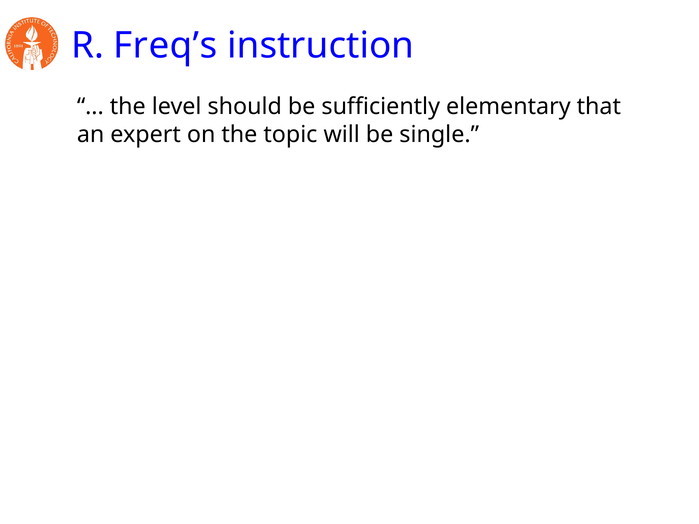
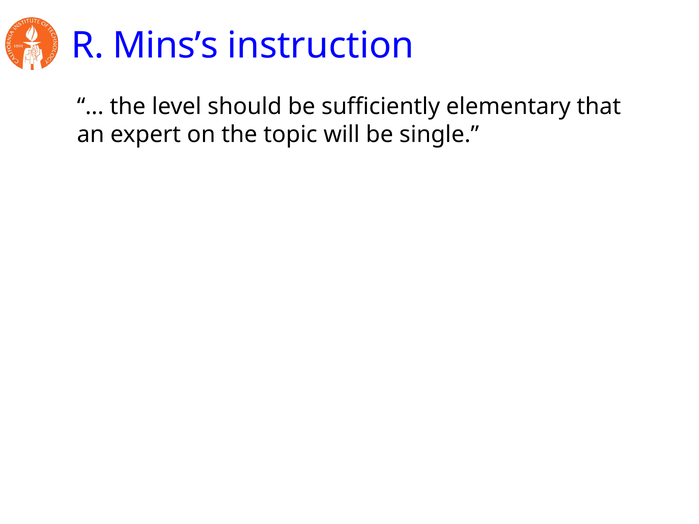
Freq’s: Freq’s -> Mins’s (166, 46)
